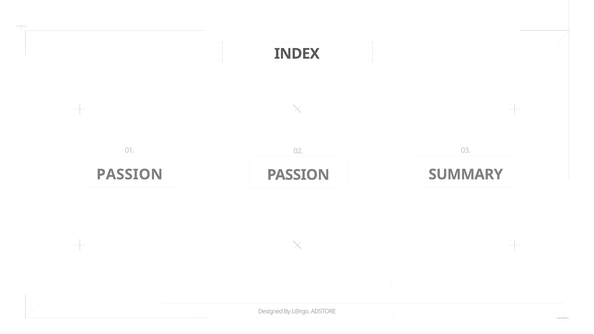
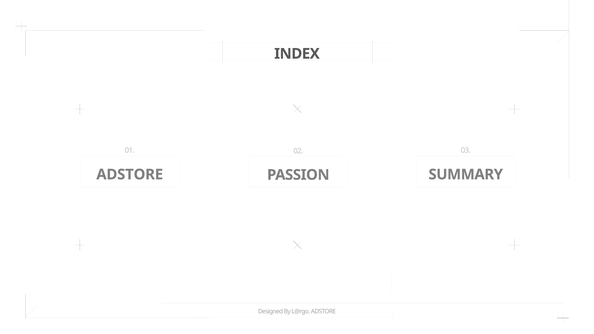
PASSION: PASSION -> ADSTORE (130, 175)
